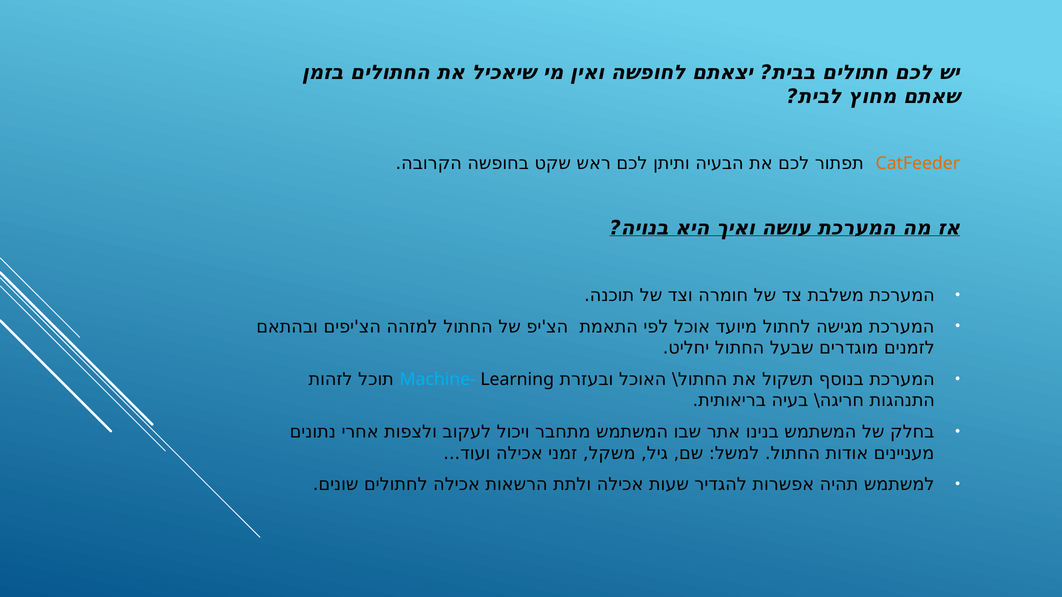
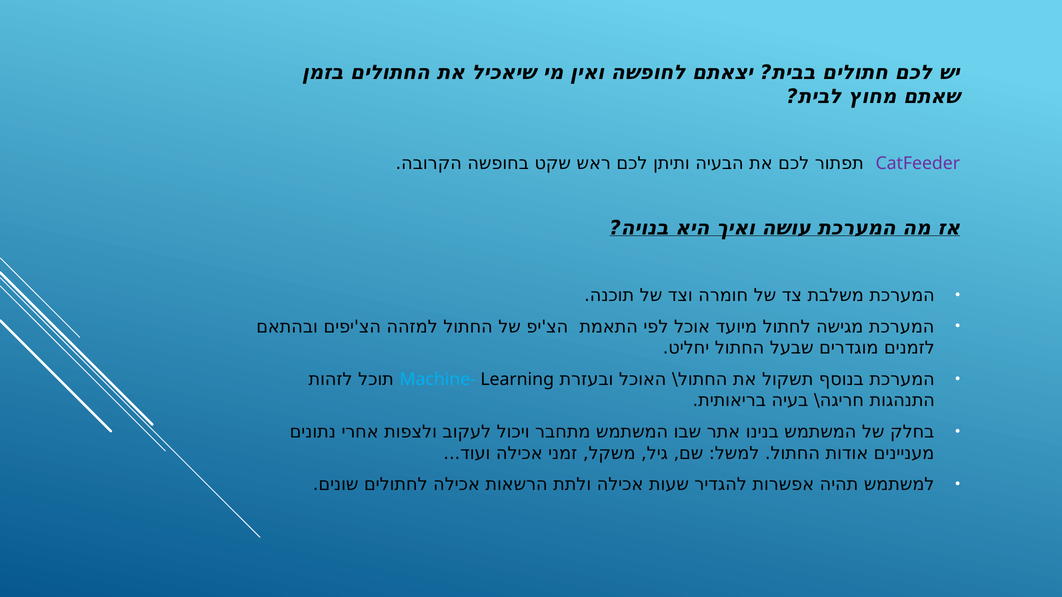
CatFeeder colour: orange -> purple (918, 164)
